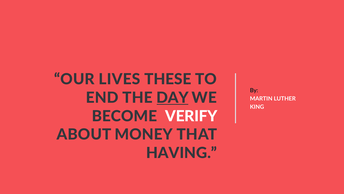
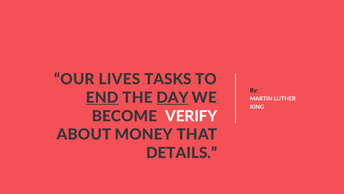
THESE: THESE -> TASKS (168, 79)
END underline: none -> present (102, 98)
HAVING: HAVING -> DETAILS (182, 153)
